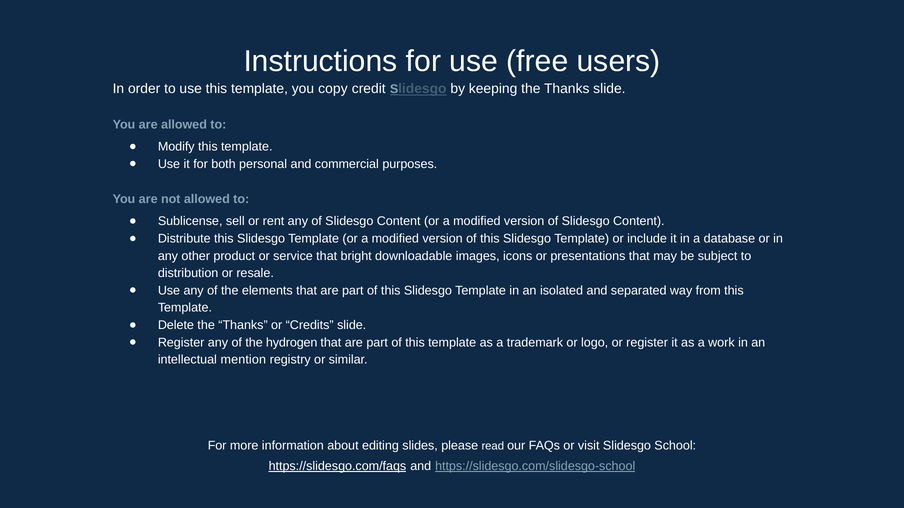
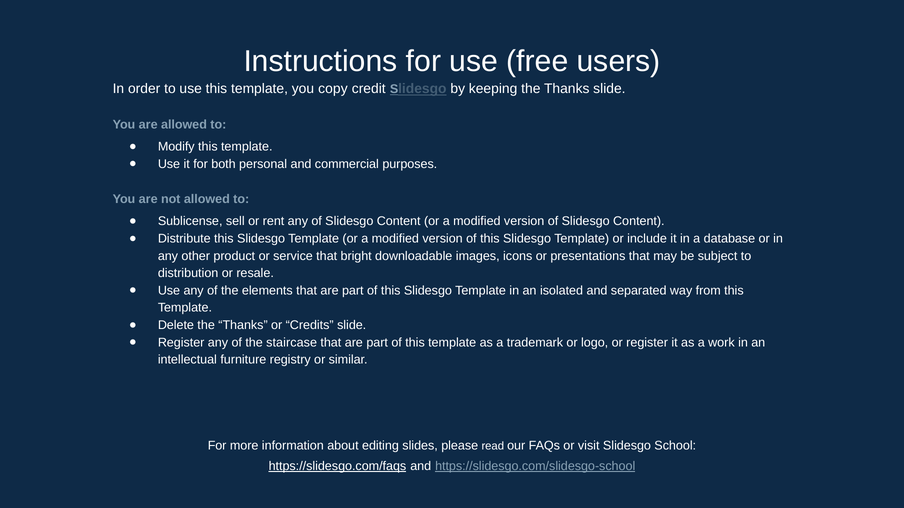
hydrogen: hydrogen -> staircase (292, 343)
mention: mention -> furniture (243, 360)
